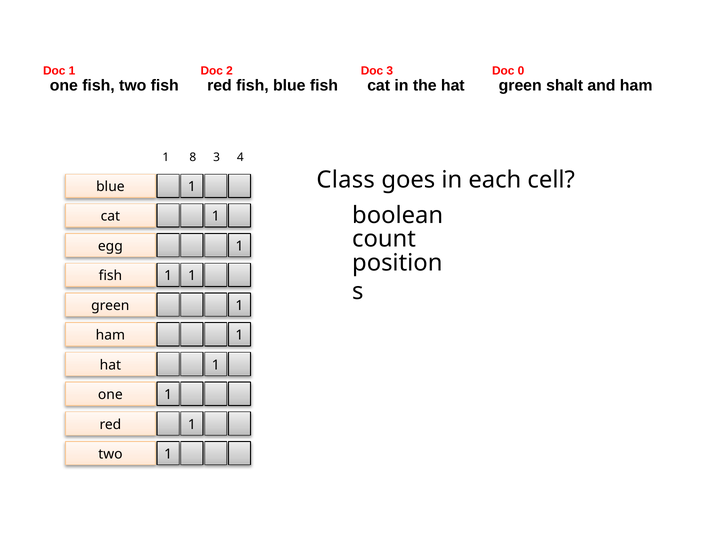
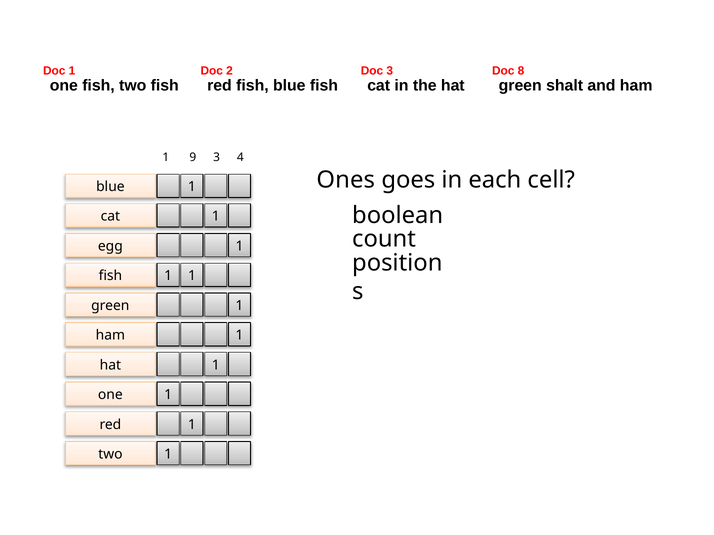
0: 0 -> 8 (521, 71)
8: 8 -> 9 (193, 158)
Class: Class -> Ones (346, 180)
